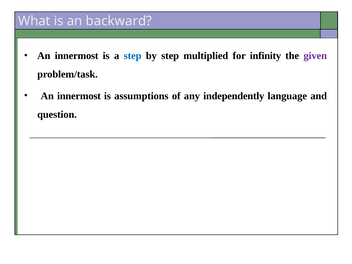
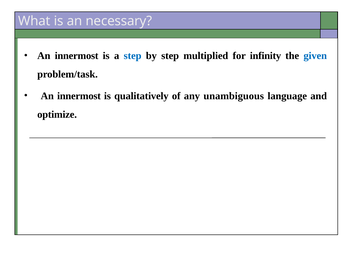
backward: backward -> necessary (119, 21)
given colour: purple -> blue (315, 56)
assumptions: assumptions -> qualitatively (141, 96)
independently: independently -> unambiguous (234, 96)
question: question -> optimize (57, 114)
